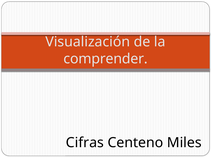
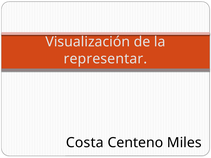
comprender: comprender -> representar (105, 59)
Cifras: Cifras -> Costa (85, 143)
